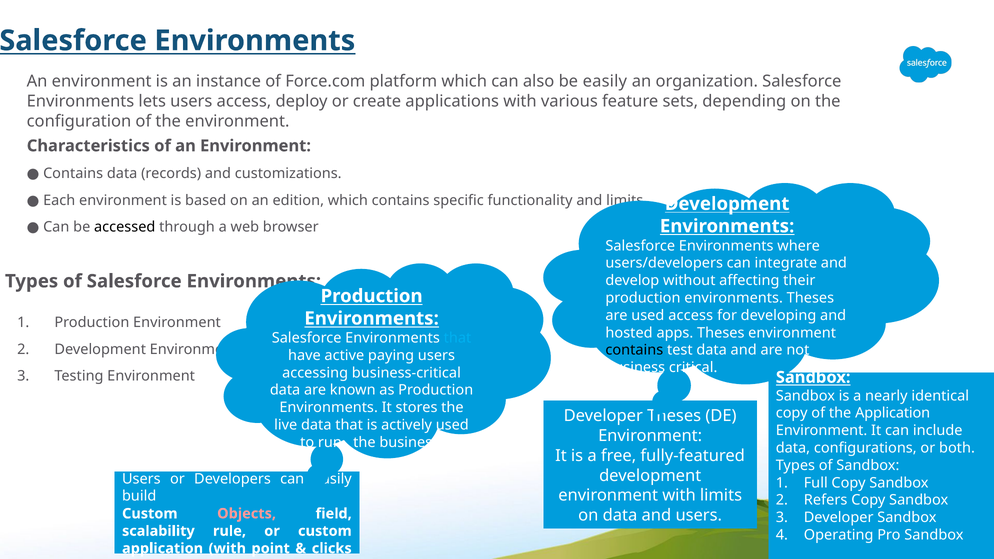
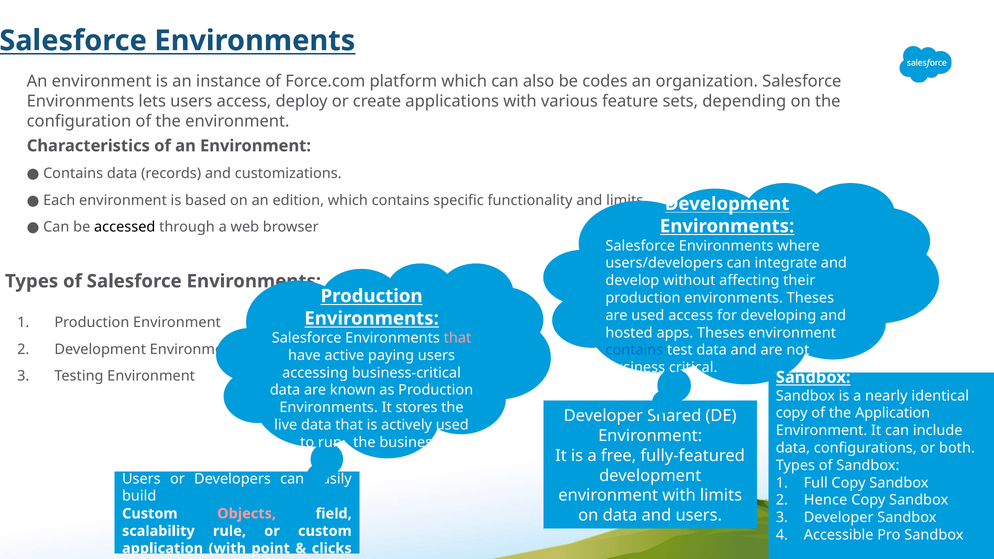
be easily: easily -> codes (605, 81)
that colour: light blue -> pink (457, 338)
contains colour: black -> blue (634, 350)
Developer Theses: Theses -> Shared (674, 416)
Refers: Refers -> Hence (826, 500)
Operating: Operating -> Accessible (839, 535)
